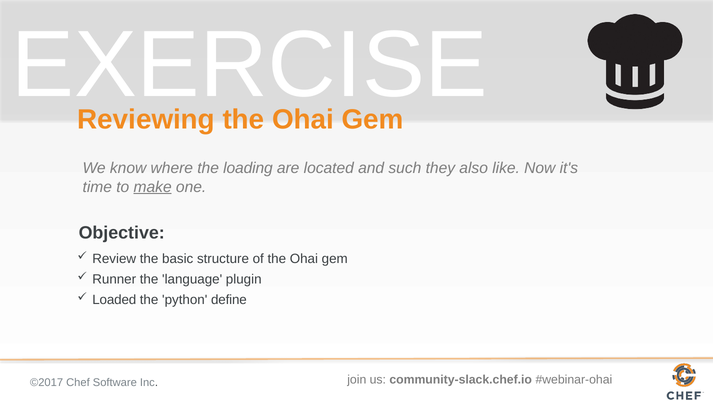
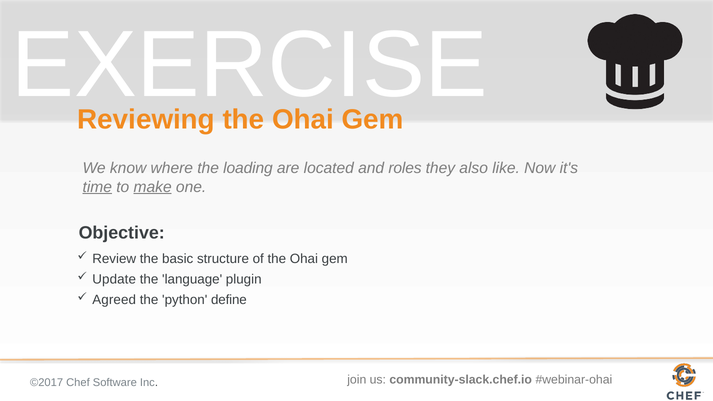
such: such -> roles (405, 168)
time underline: none -> present (97, 187)
Runner: Runner -> Update (114, 279)
Loaded: Loaded -> Agreed (114, 300)
